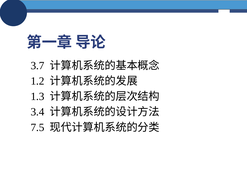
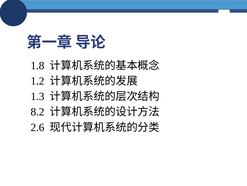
3.7: 3.7 -> 1.8 (38, 65)
3.4: 3.4 -> 8.2 (38, 111)
7.5: 7.5 -> 2.6 (38, 127)
